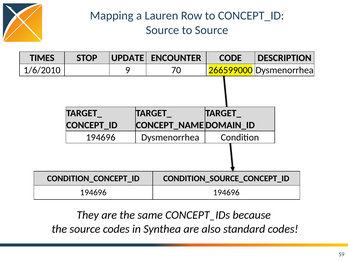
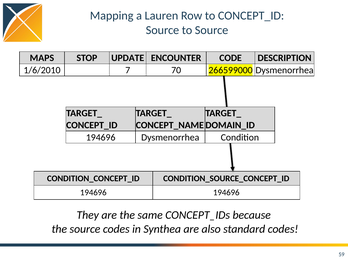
TIMES: TIMES -> MAPS (42, 58)
9: 9 -> 7 (128, 70)
